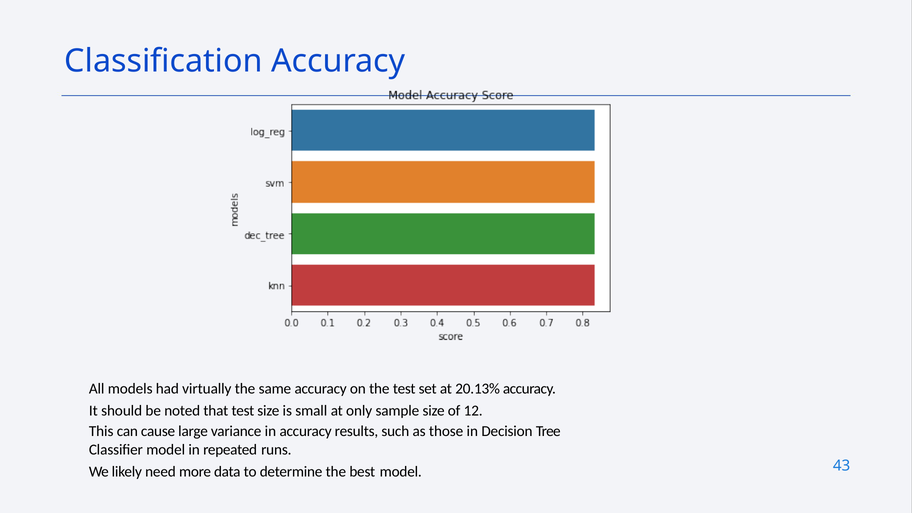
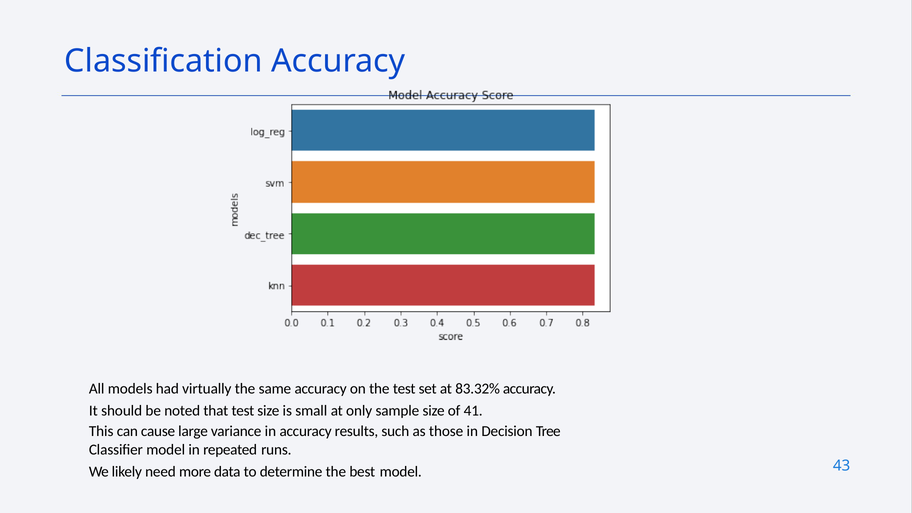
20.13%: 20.13% -> 83.32% (478, 389)
12: 12 -> 41 (473, 411)
